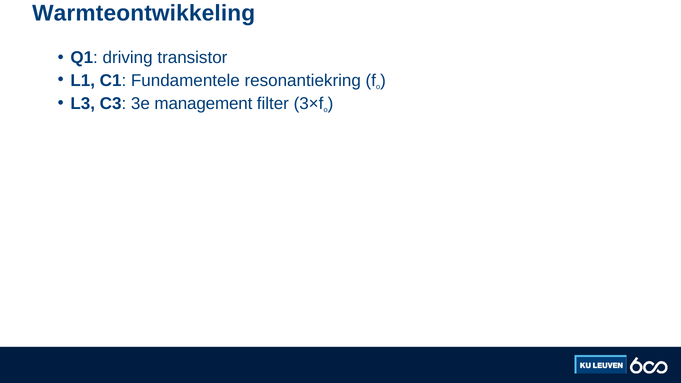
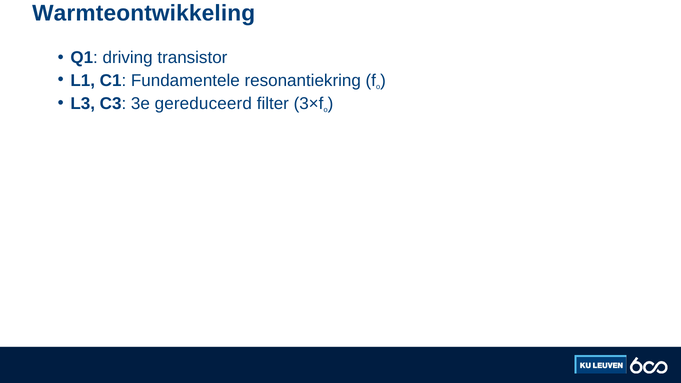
management: management -> gereduceerd (203, 103)
